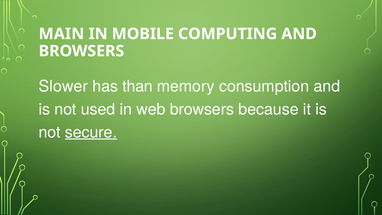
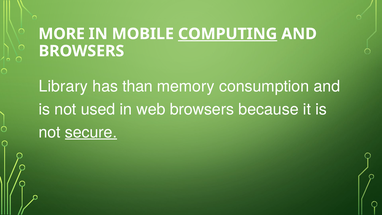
MAIN: MAIN -> MORE (62, 34)
COMPUTING underline: none -> present (228, 34)
Slower: Slower -> Library (63, 86)
